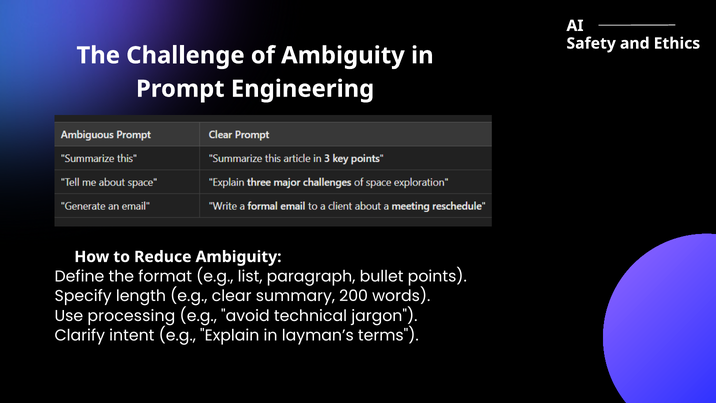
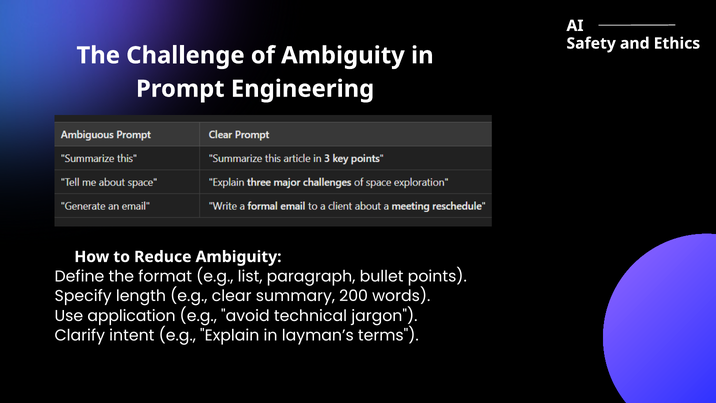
processing: processing -> application (132, 316)
